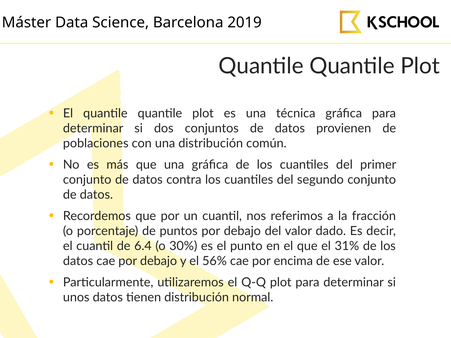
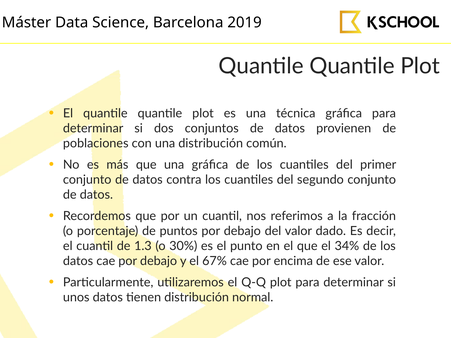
6.4: 6.4 -> 1.3 (143, 246)
31%: 31% -> 34% (347, 246)
56%: 56% -> 67% (214, 261)
